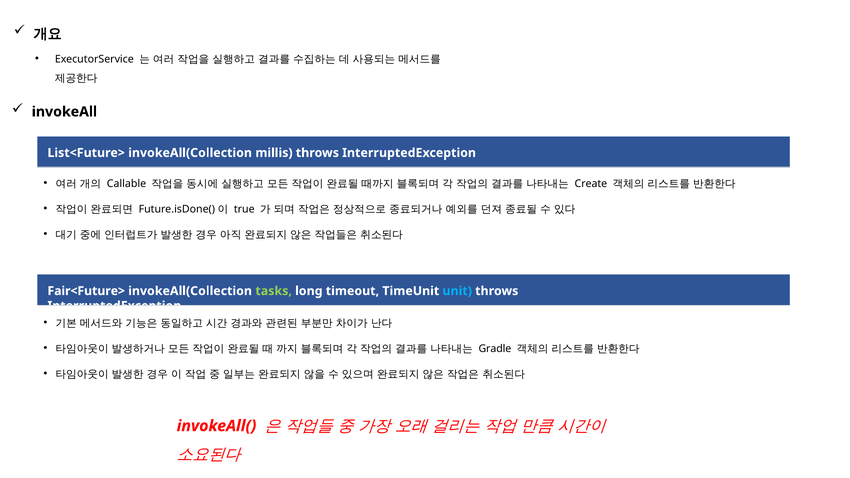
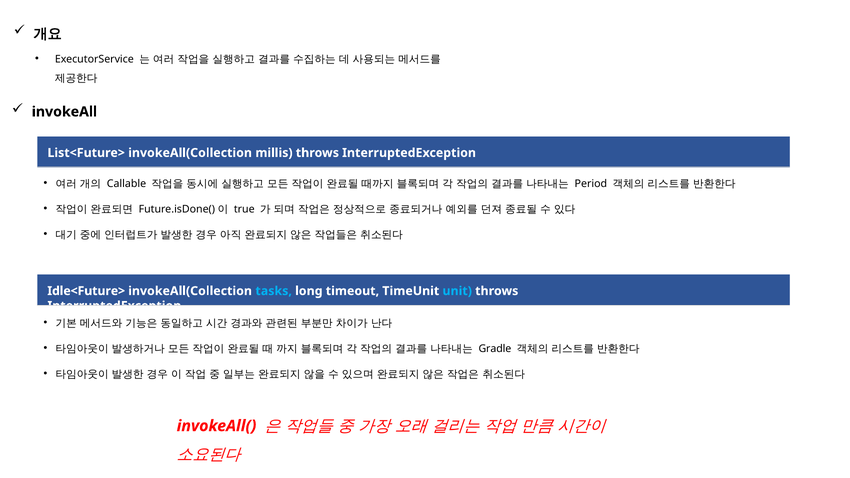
Create: Create -> Period (591, 184)
Fair<Future>: Fair<Future> -> Idle<Future> (86, 291)
tasks colour: light green -> light blue (274, 291)
